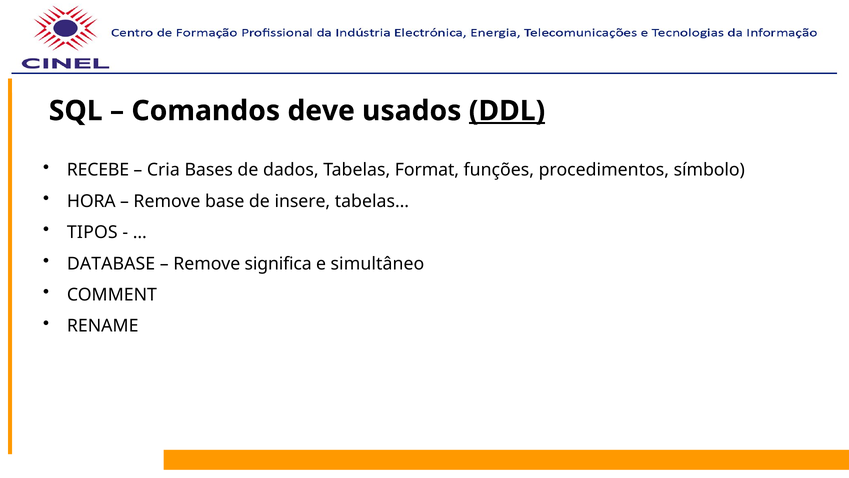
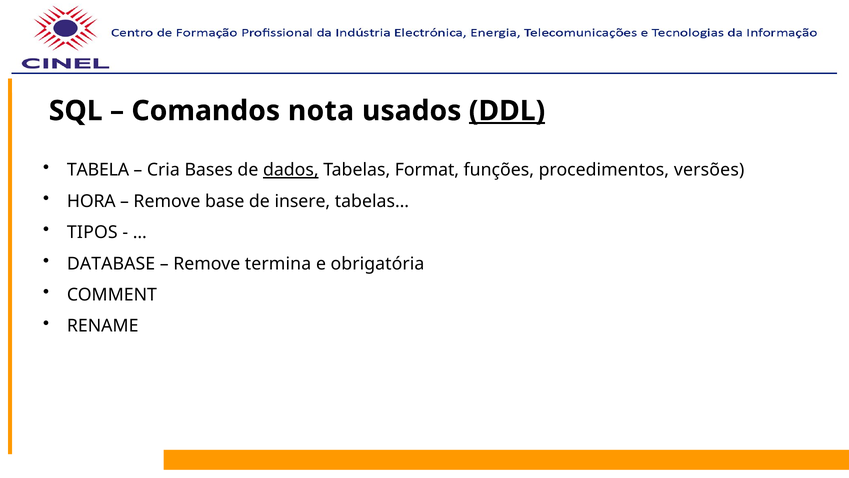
deve: deve -> nota (321, 111)
RECEBE: RECEBE -> TABELA (98, 170)
dados underline: none -> present (291, 170)
símbolo: símbolo -> versões (709, 170)
significa: significa -> termina (278, 263)
simultâneo: simultâneo -> obrigatória (377, 263)
